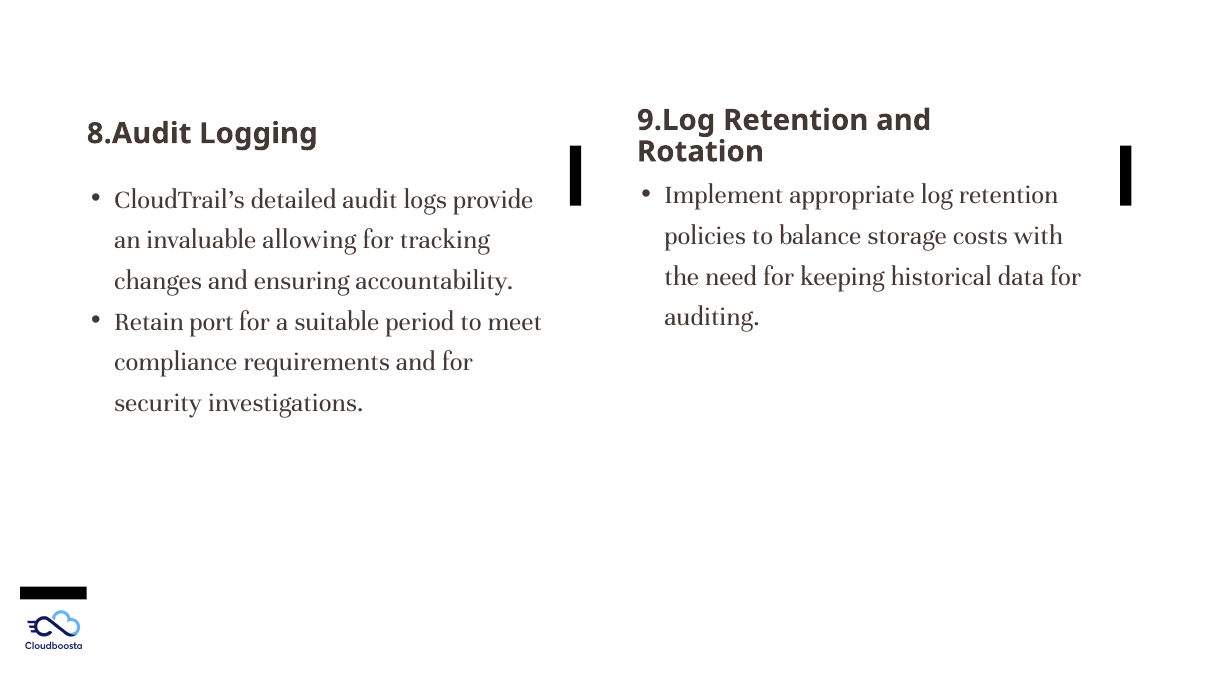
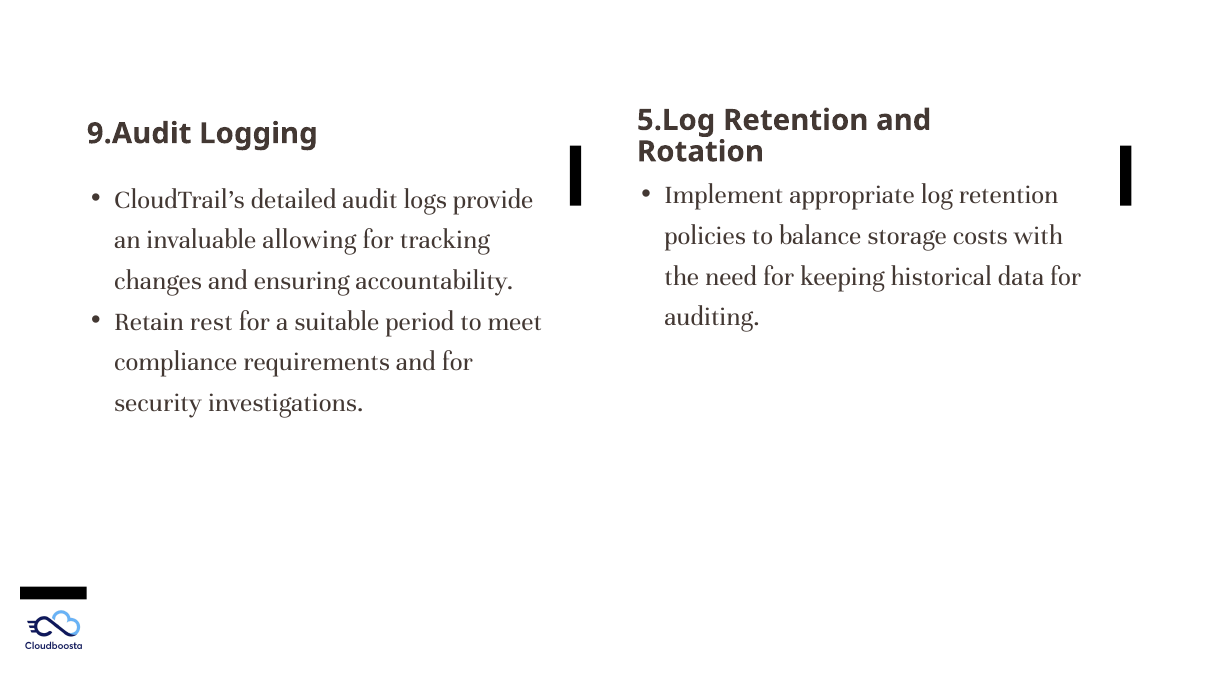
9.Log: 9.Log -> 5.Log (676, 120)
8.Audit: 8.Audit -> 9.Audit (139, 134)
port: port -> rest (211, 321)
